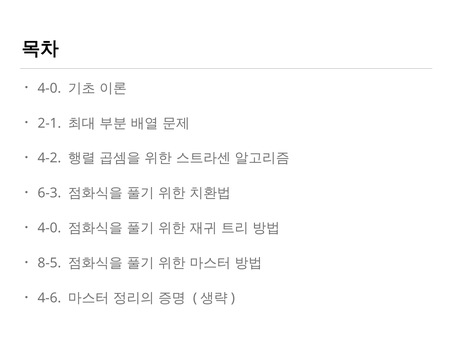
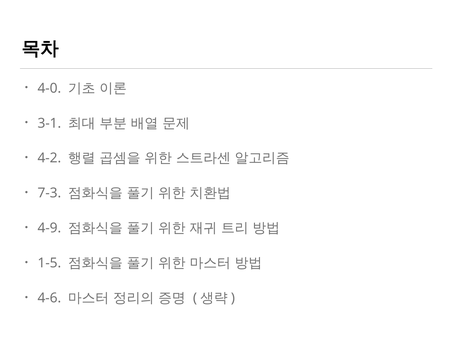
2-1: 2-1 -> 3-1 (49, 123)
6-3: 6-3 -> 7-3 (49, 193)
4-0: 4-0 -> 4-9 (49, 228)
8-5: 8-5 -> 1-5 (49, 263)
